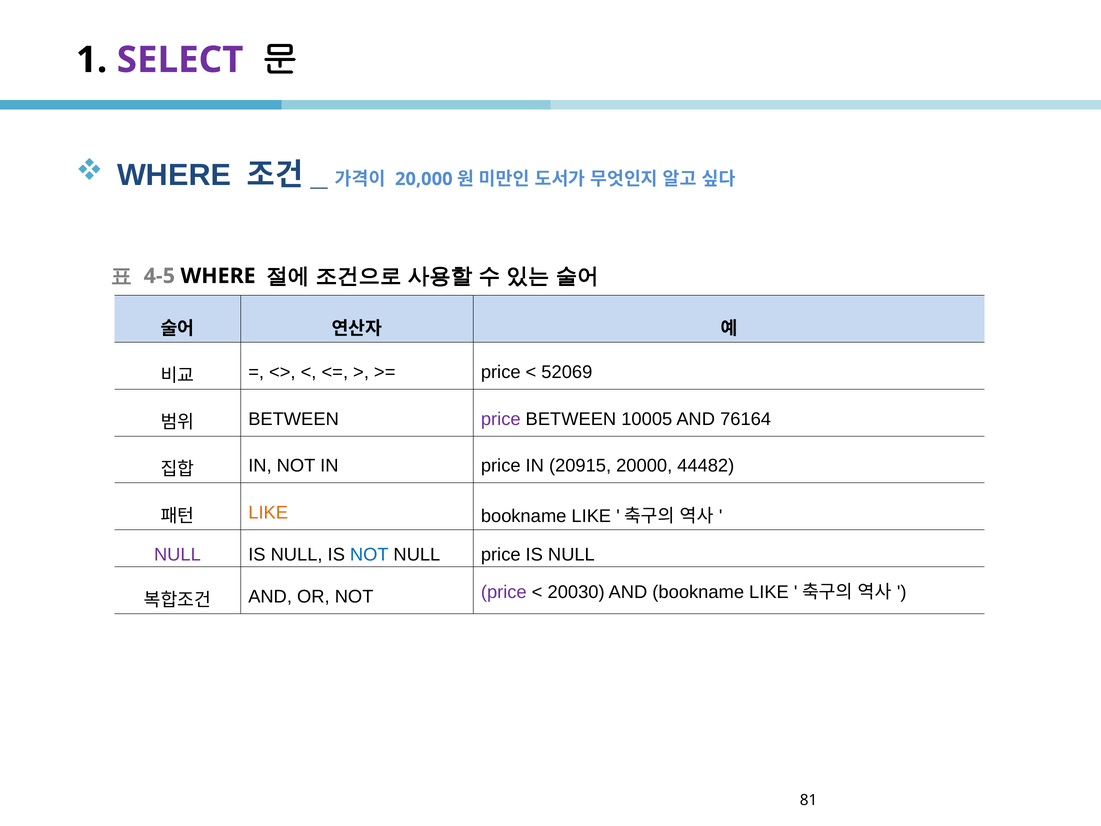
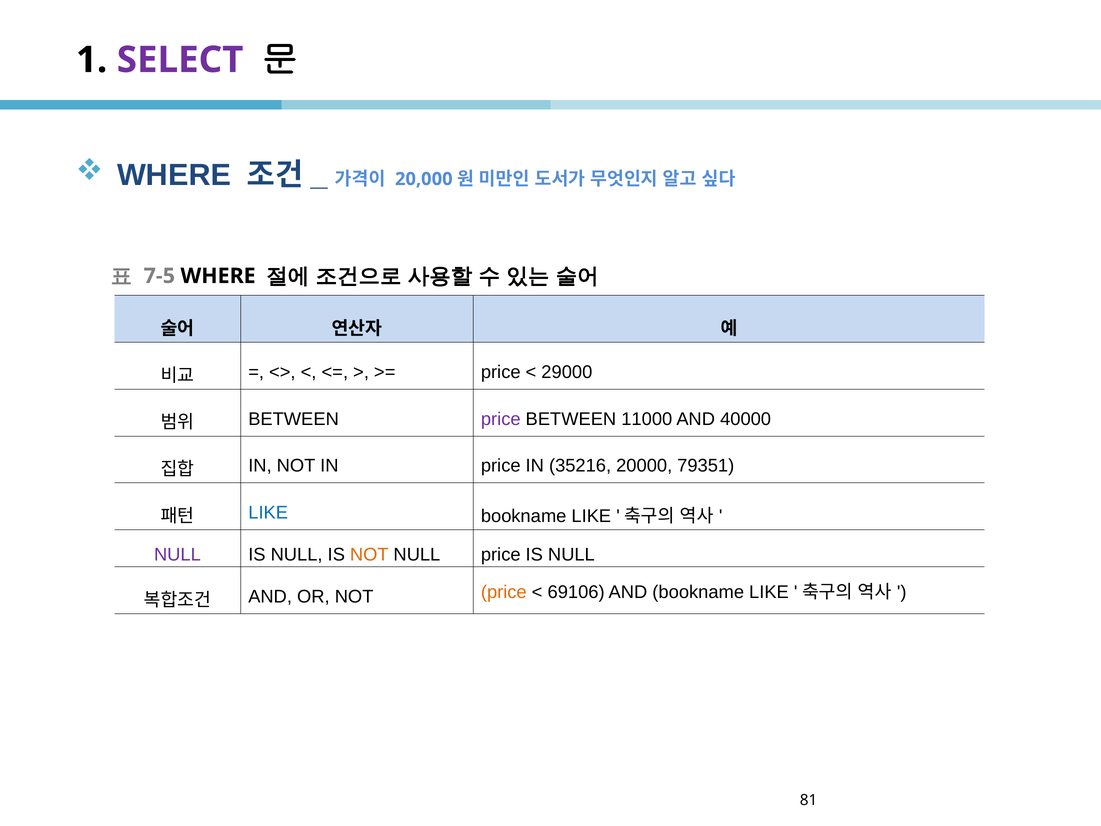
4-5: 4-5 -> 7-5 (159, 276)
52069: 52069 -> 29000 (567, 372)
10005: 10005 -> 11000 (647, 419)
76164: 76164 -> 40000 (746, 419)
20915: 20915 -> 35216 (580, 466)
44482: 44482 -> 79351 (706, 466)
LIKE colour: orange -> blue (268, 513)
NOT colour: blue -> orange (369, 555)
price colour: purple -> orange (504, 592)
20030: 20030 -> 69106 (576, 592)
